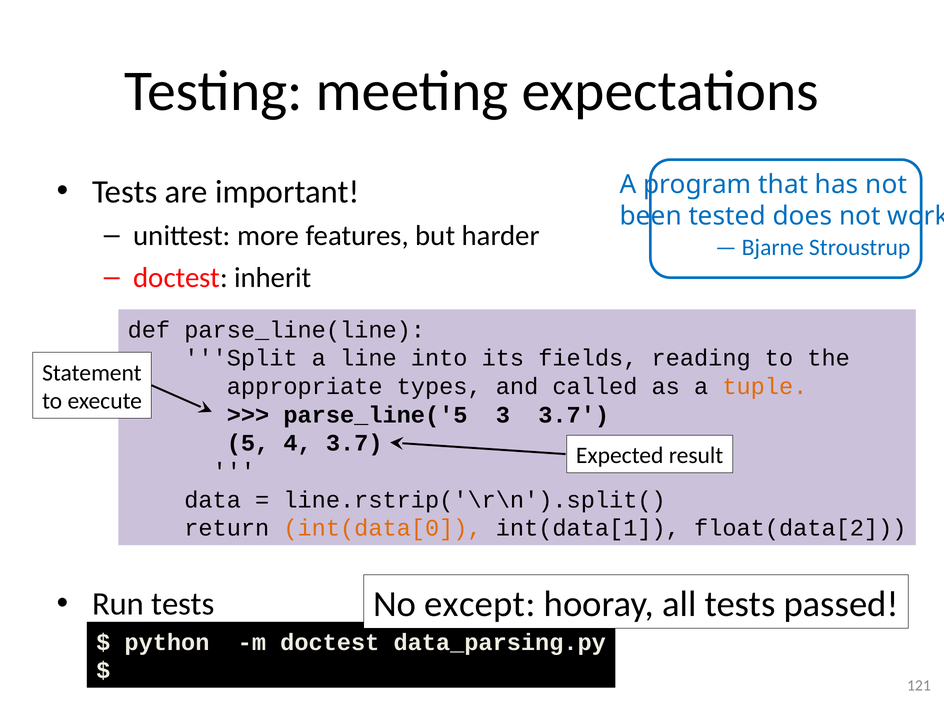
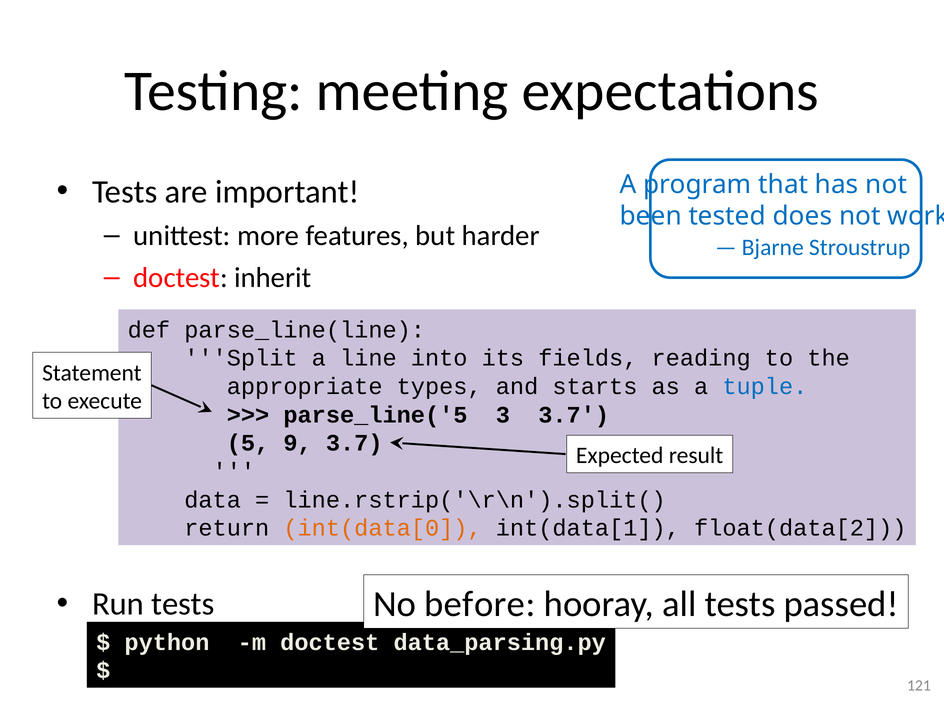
called: called -> starts (595, 386)
tuple colour: orange -> blue (765, 386)
4: 4 -> 9 (298, 443)
except: except -> before (480, 604)
